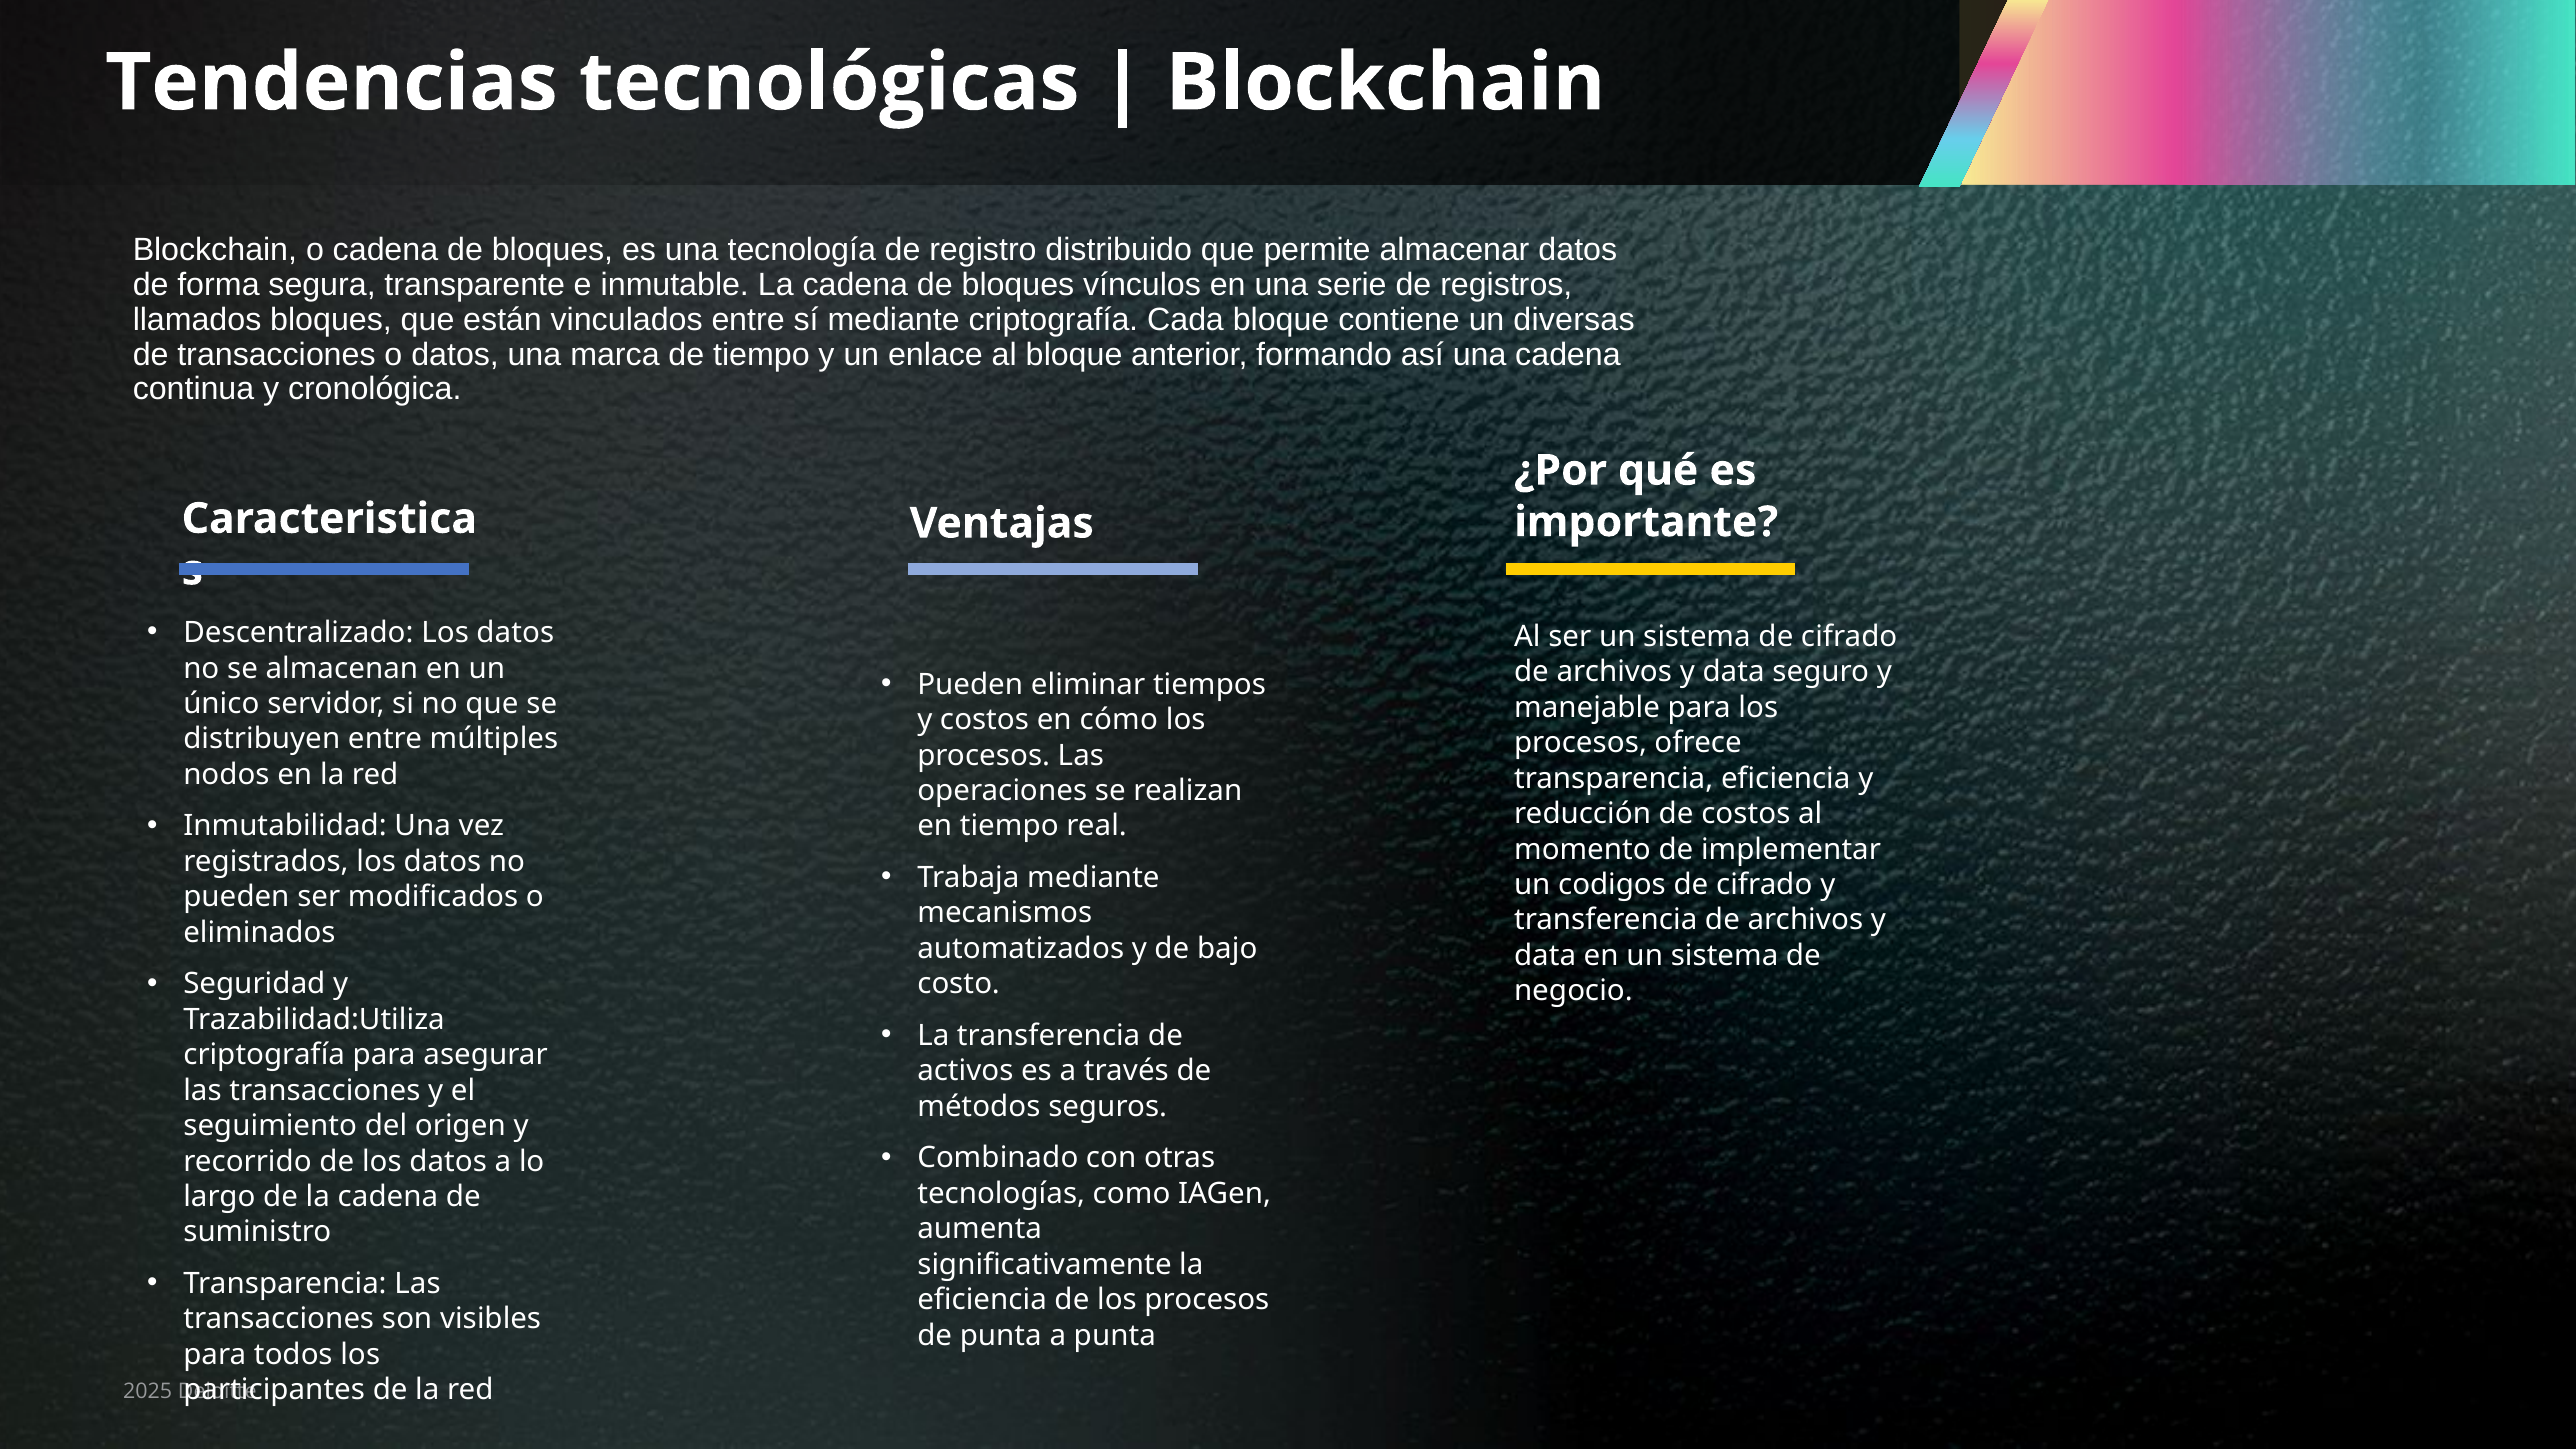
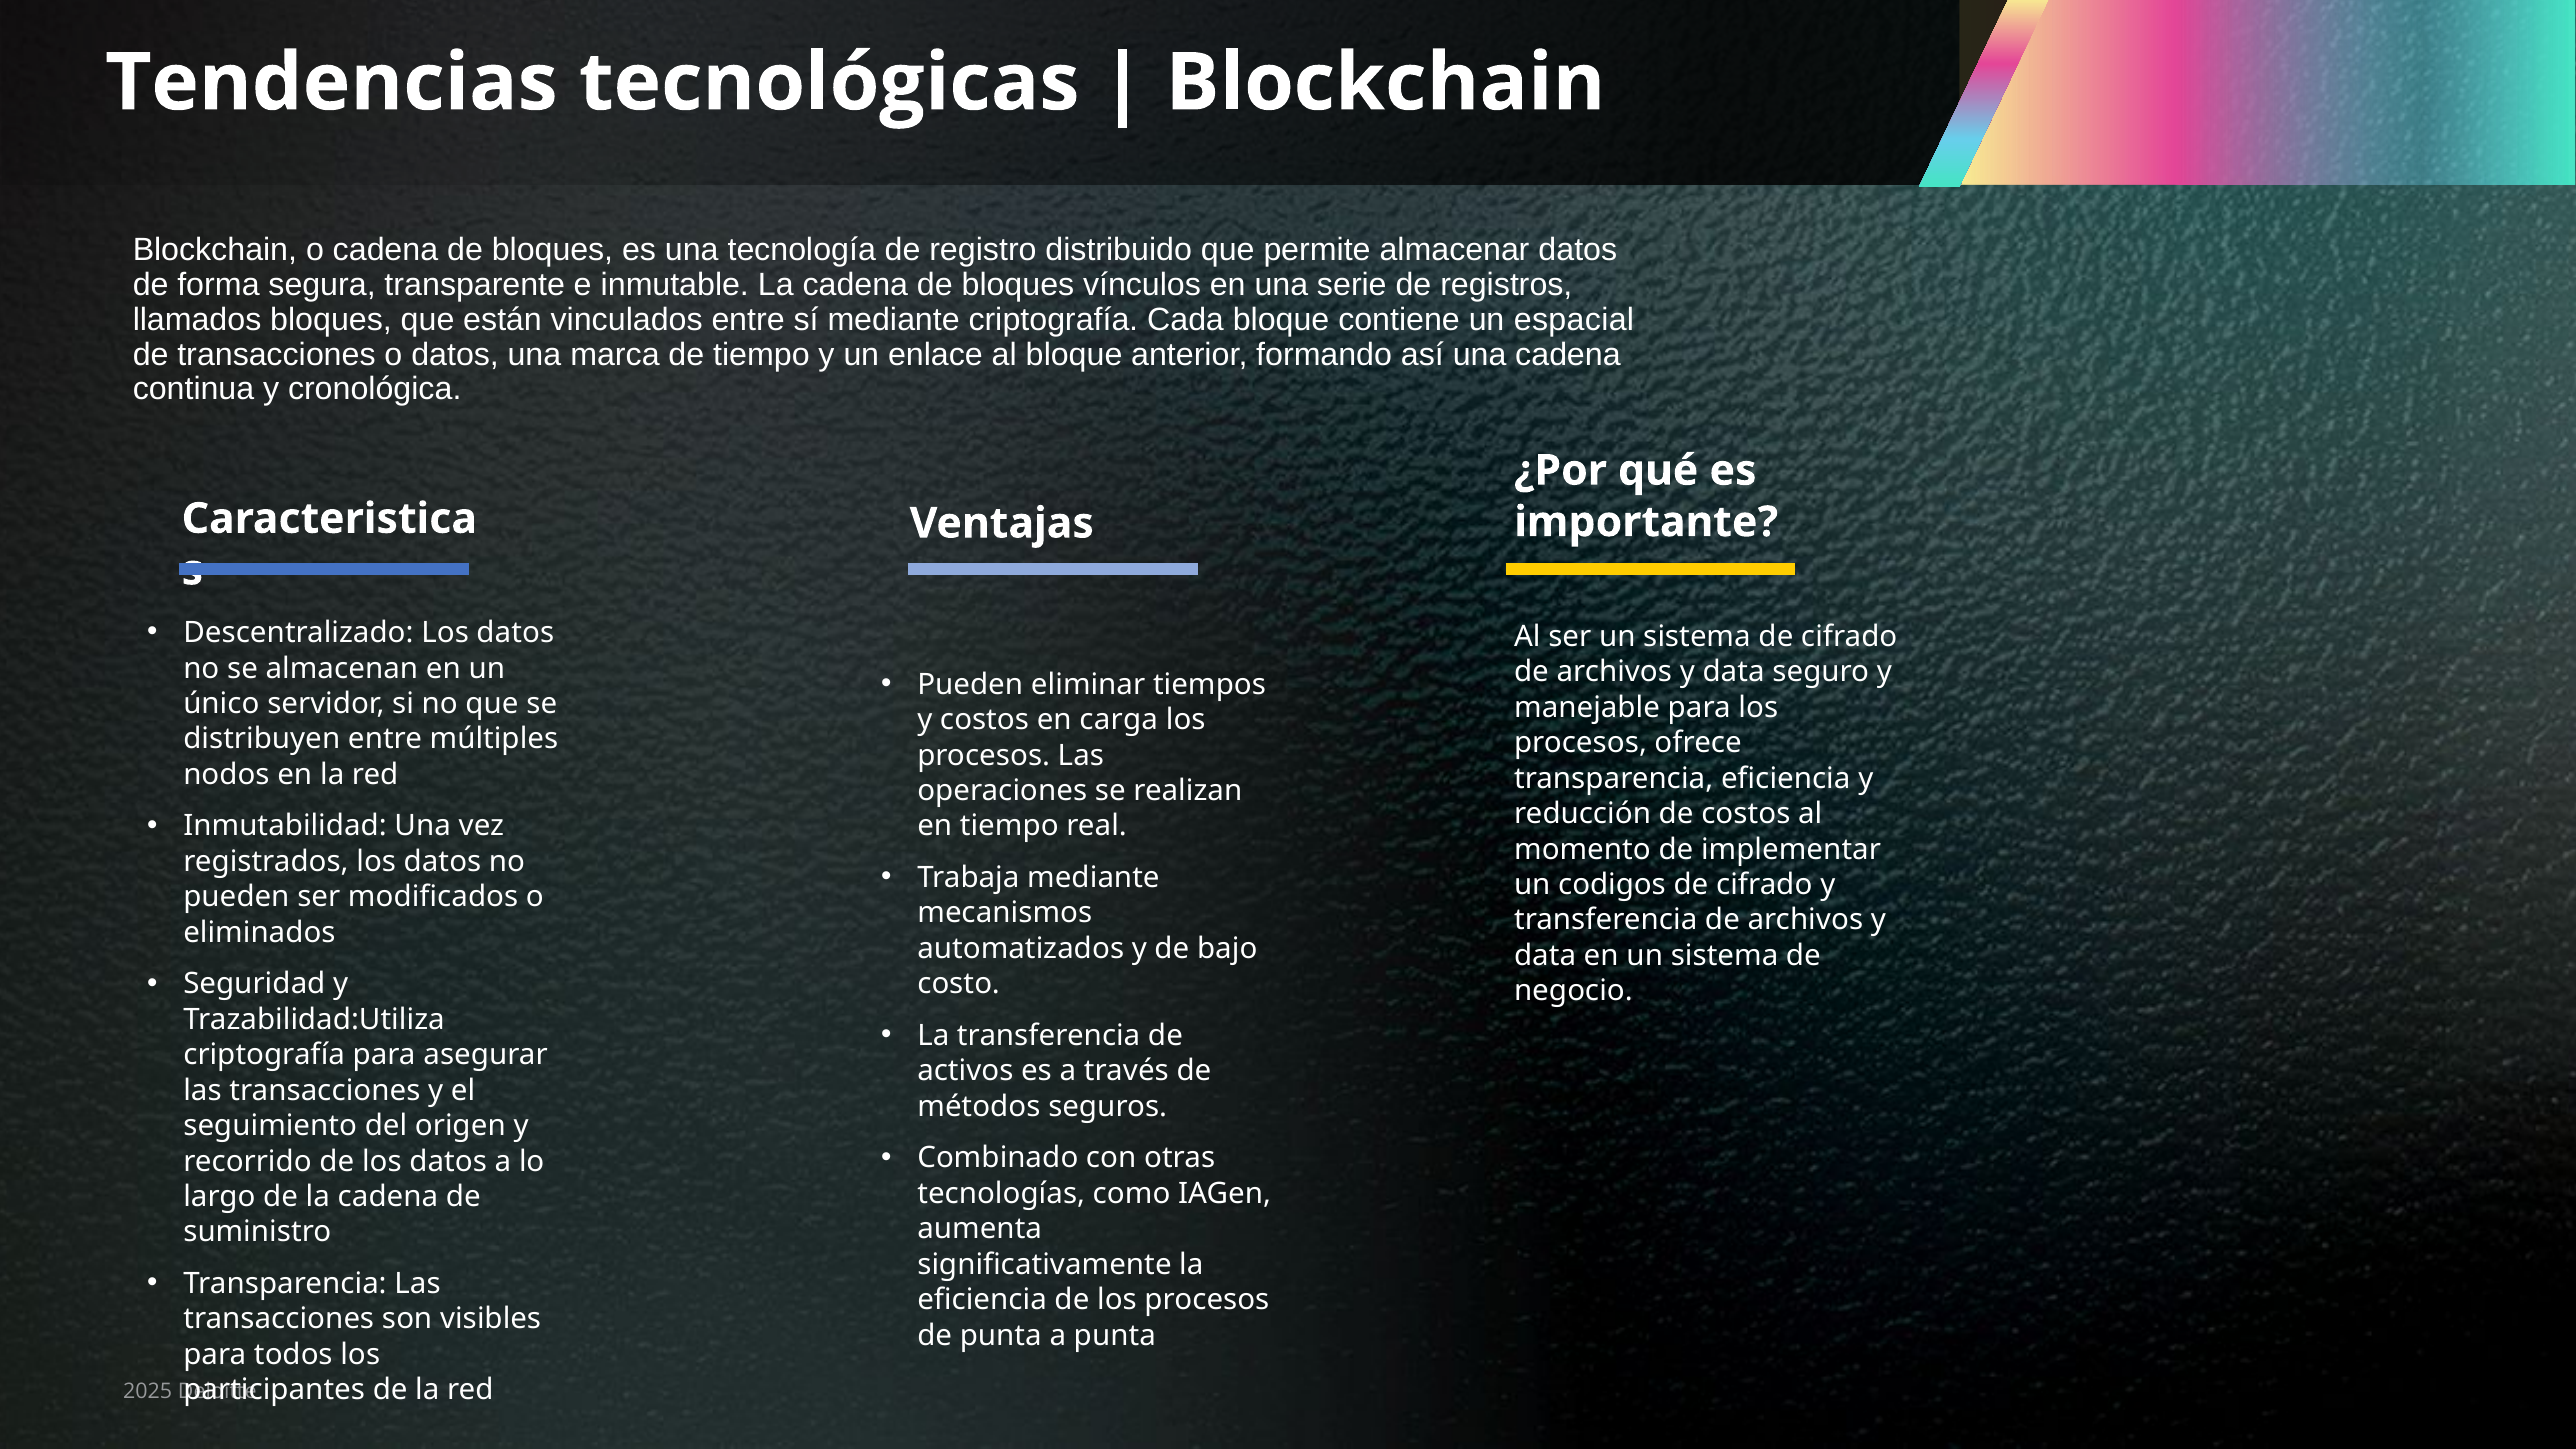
diversas: diversas -> espacial (1574, 320)
cómo: cómo -> carga (1119, 720)
